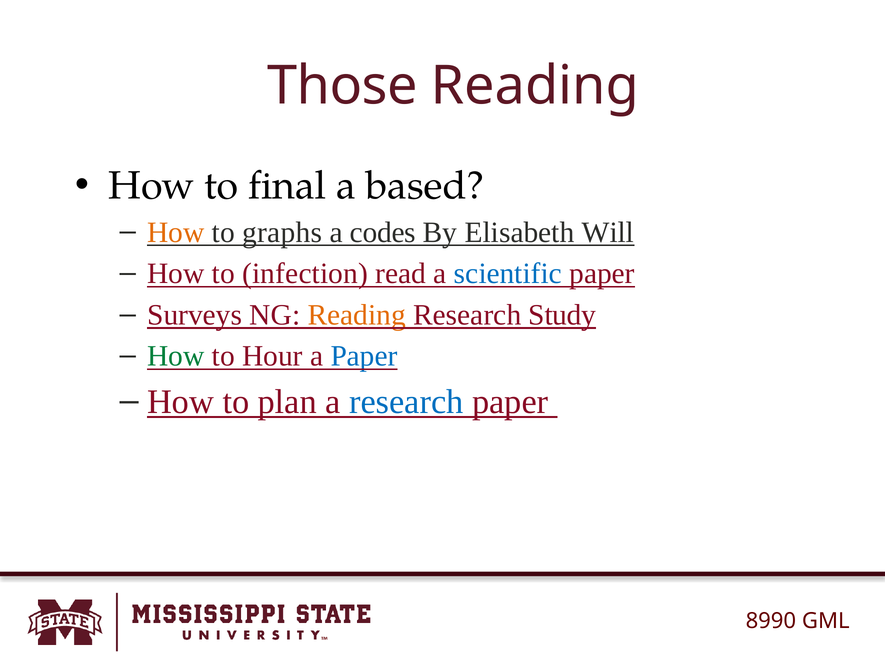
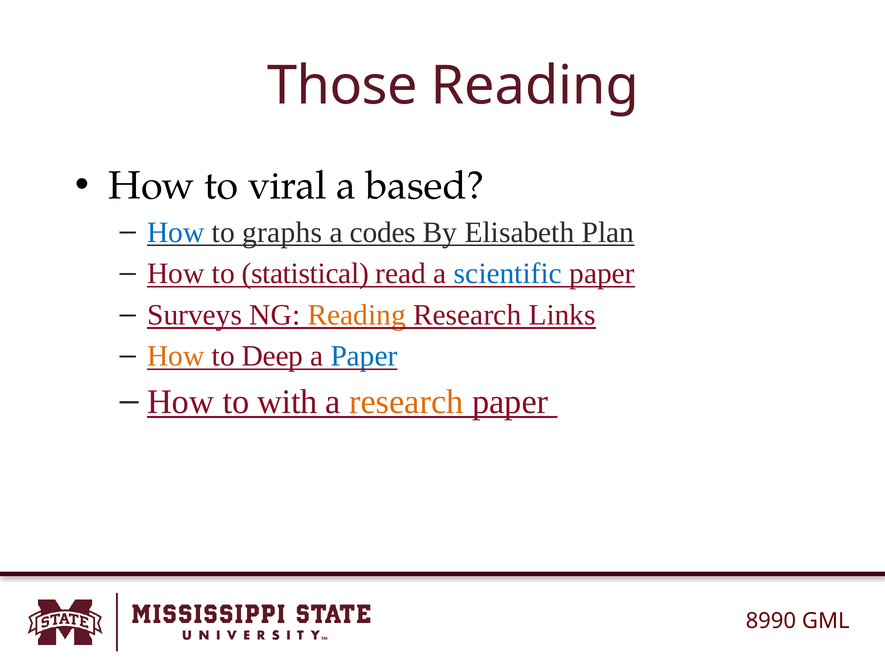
final: final -> viral (287, 186)
How colour: orange -> blue (176, 232)
Will: Will -> Plan (608, 232)
infection: infection -> statistical (305, 273)
Study: Study -> Links (562, 315)
How colour: green -> orange (176, 356)
Hour: Hour -> Deep (273, 356)
plan: plan -> with (288, 402)
research colour: blue -> orange (406, 402)
